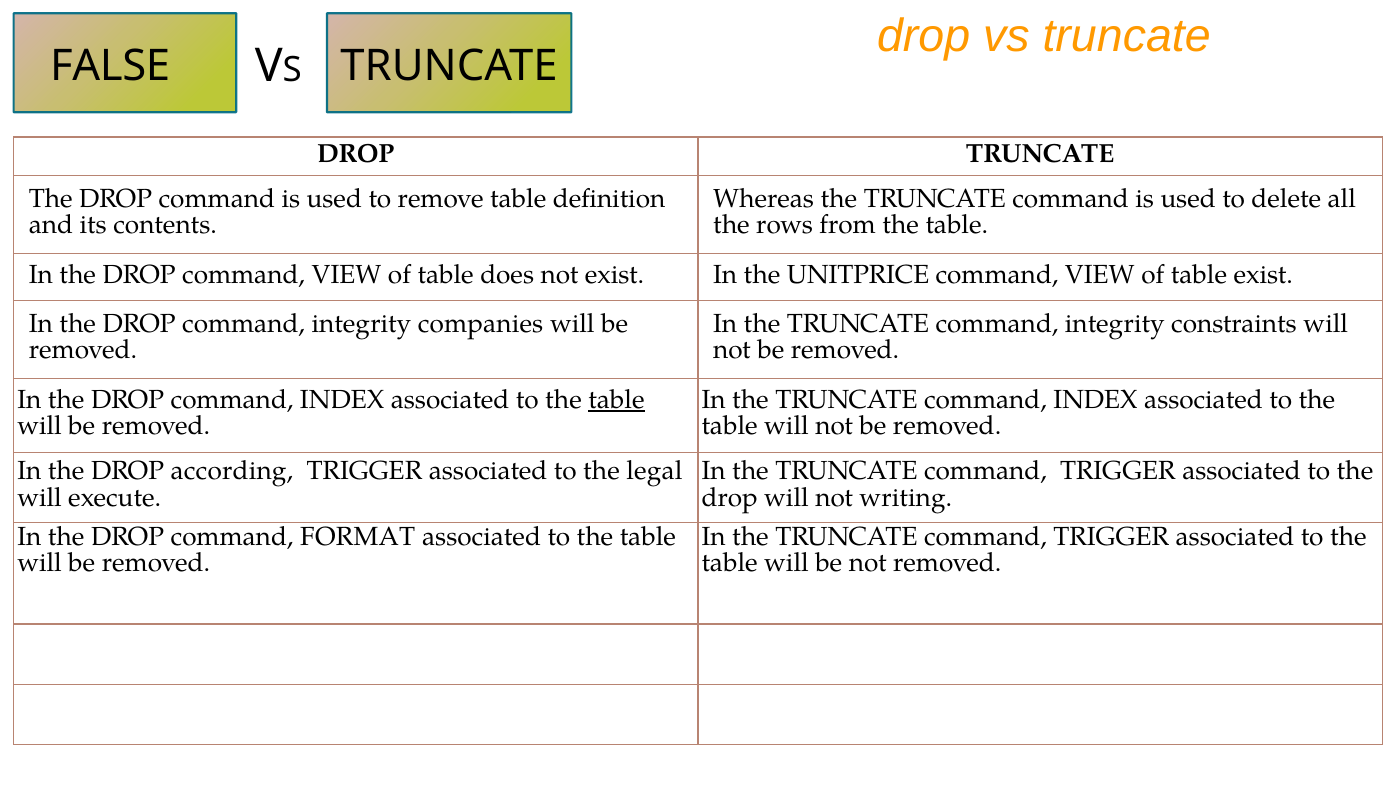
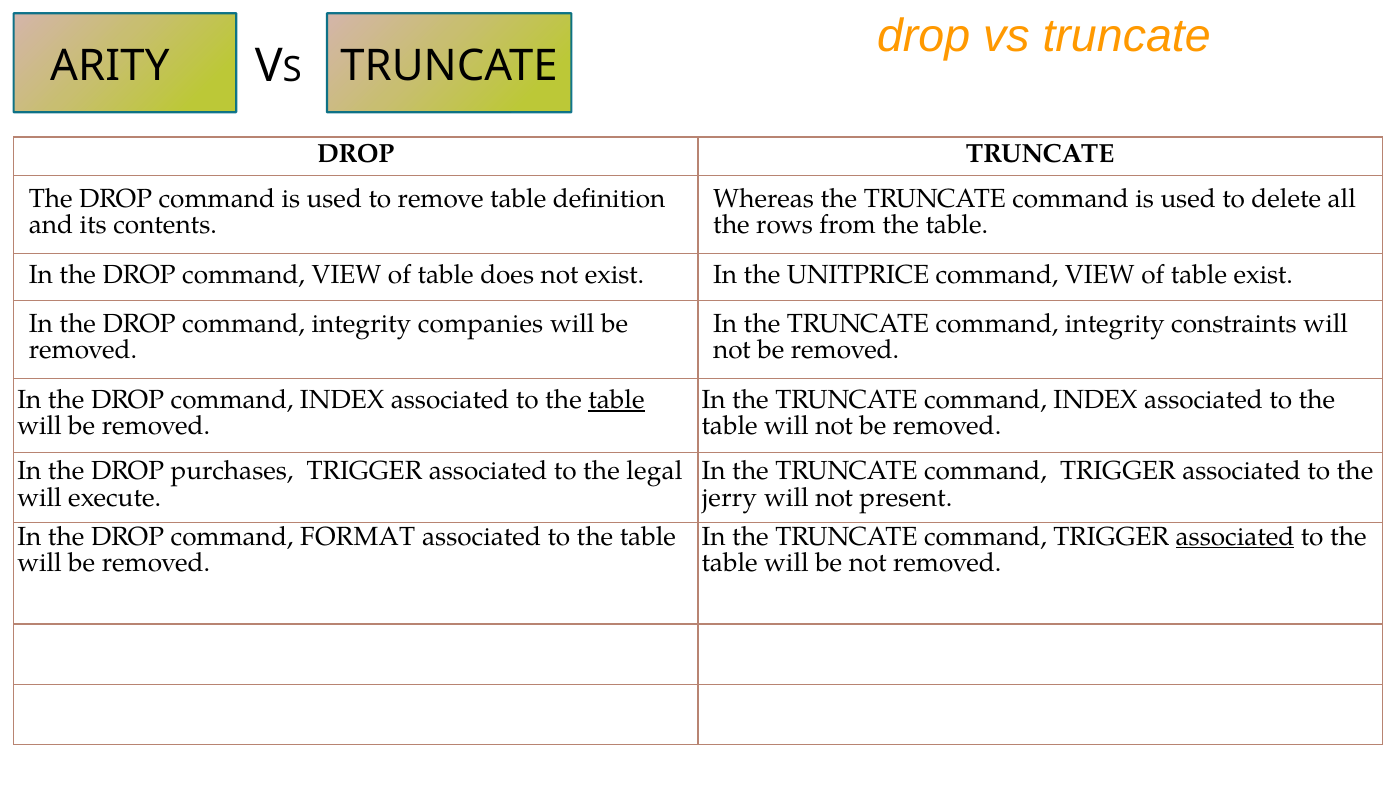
FALSE: FALSE -> ARITY (110, 66)
according: according -> purchases (232, 471)
drop: drop -> jerry (730, 498)
writing: writing -> present (906, 498)
associated underline: none -> present (1235, 537)
